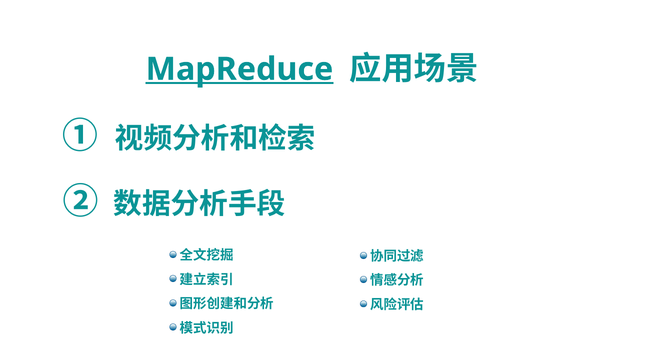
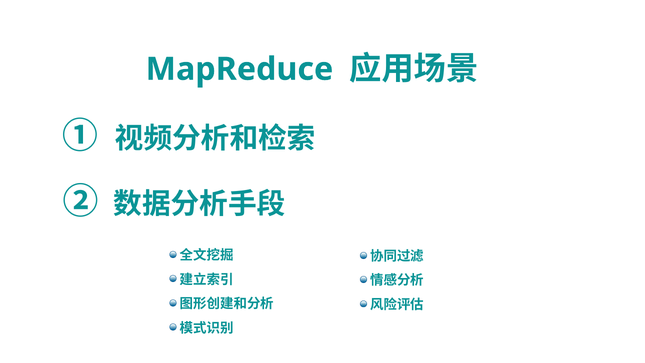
MapReduce underline: present -> none (239, 69)
